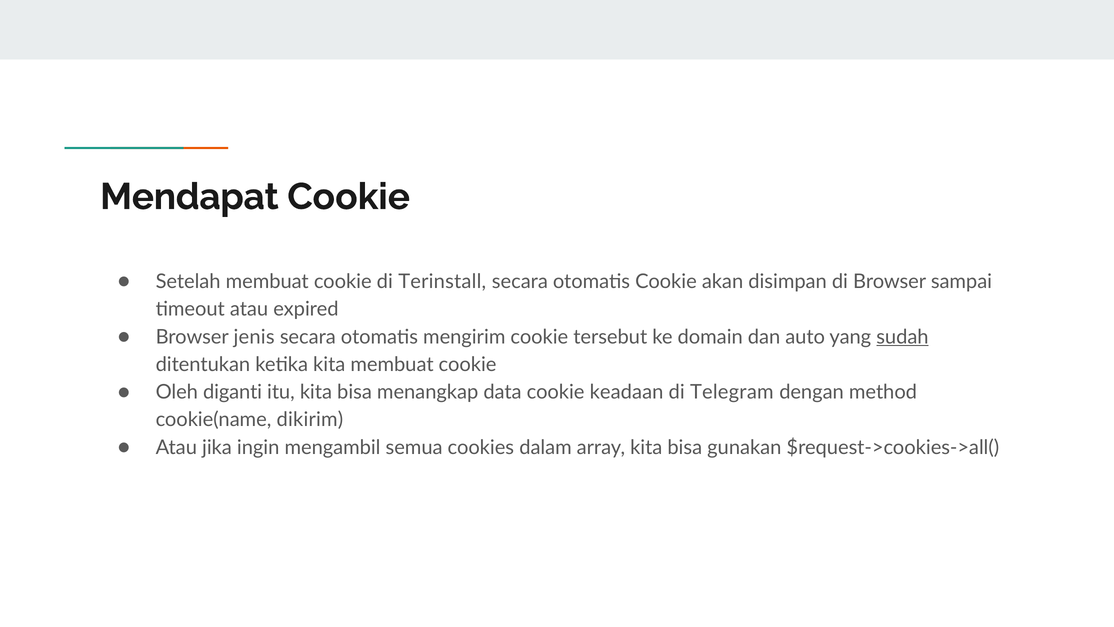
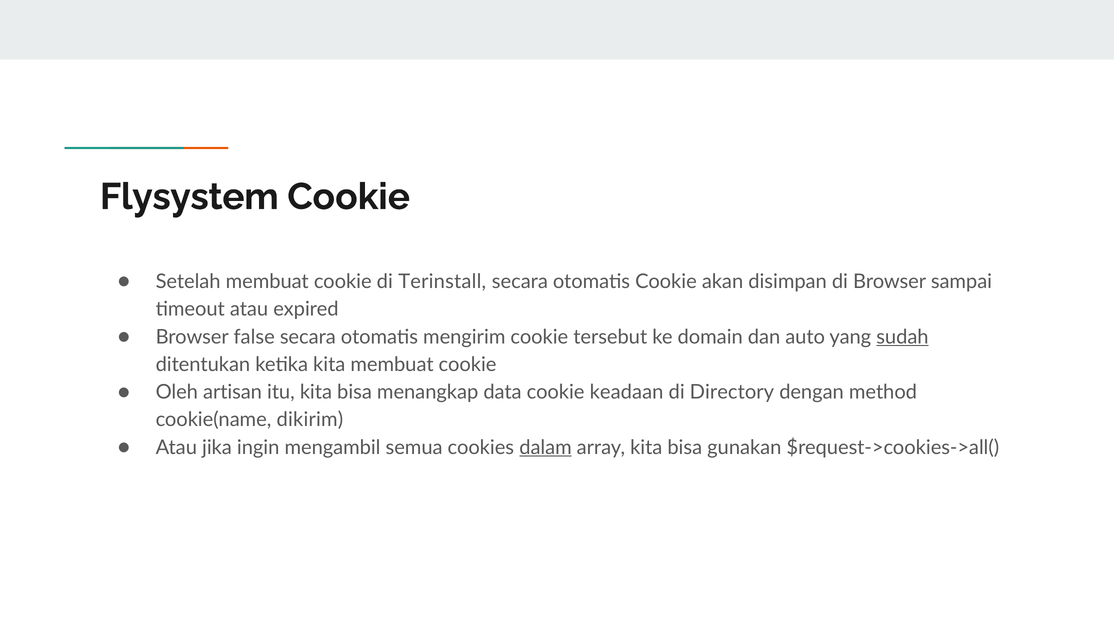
Mendapat: Mendapat -> Flysystem (189, 197)
jenis: jenis -> false (254, 337)
diganti: diganti -> artisan (233, 392)
Telegram: Telegram -> Directory (732, 392)
dalam underline: none -> present (545, 447)
